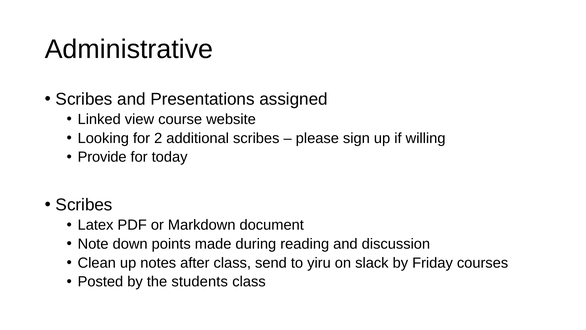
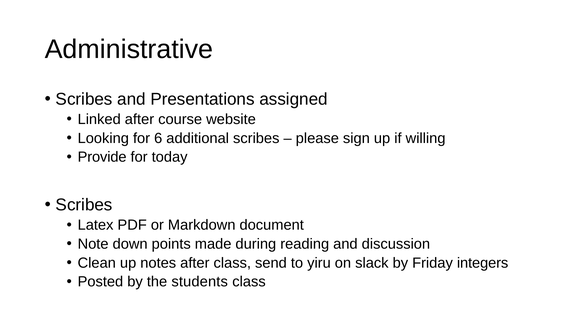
Linked view: view -> after (139, 119)
2: 2 -> 6 (158, 138)
courses: courses -> integers (483, 263)
